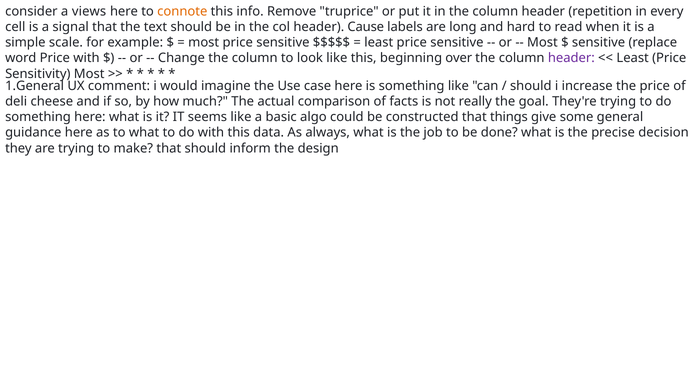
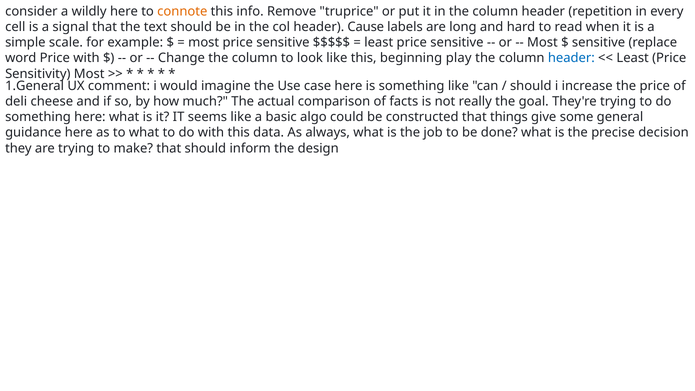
views: views -> wildly (89, 11)
over: over -> play (459, 58)
header colour: purple -> blue (571, 58)
